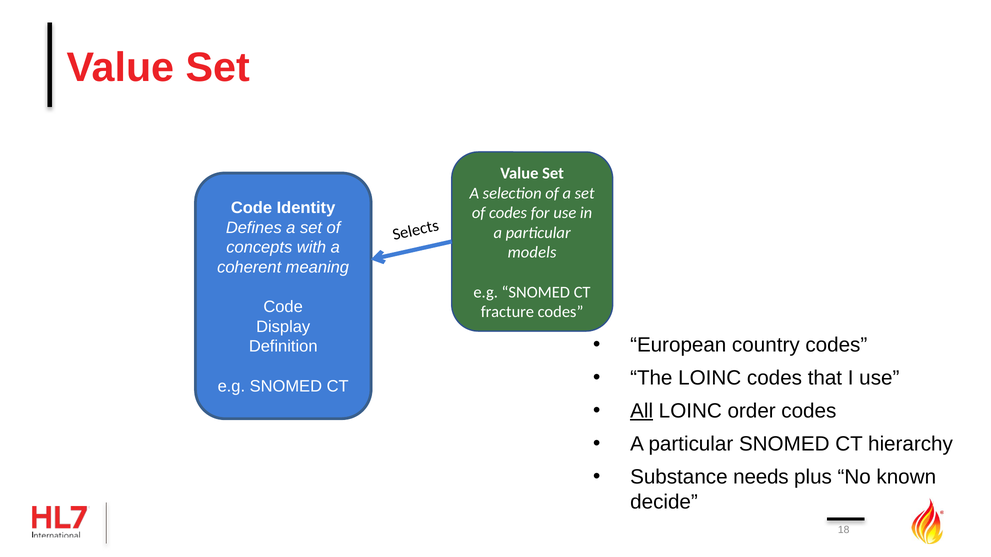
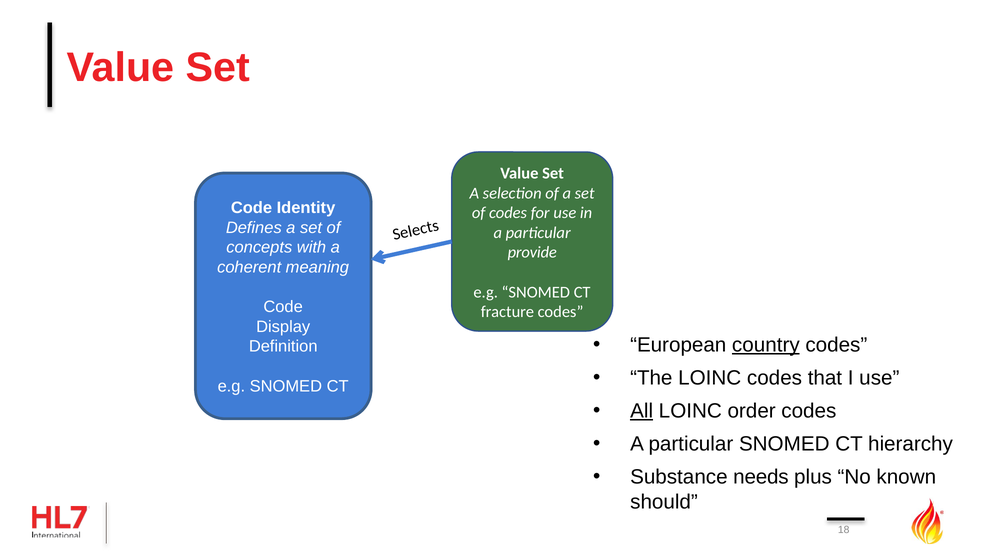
models: models -> provide (532, 253)
country underline: none -> present (766, 345)
decide: decide -> should (664, 502)
